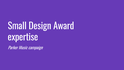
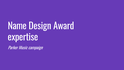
Small: Small -> Name (17, 26)
